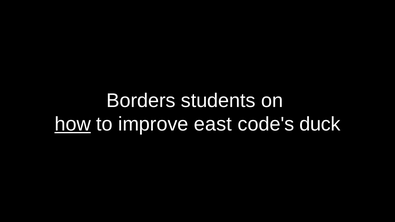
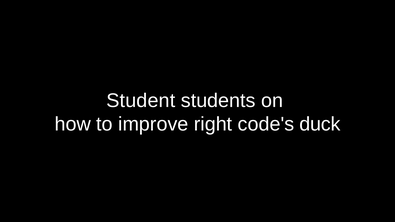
Borders: Borders -> Student (141, 101)
how underline: present -> none (73, 124)
east: east -> right (213, 124)
